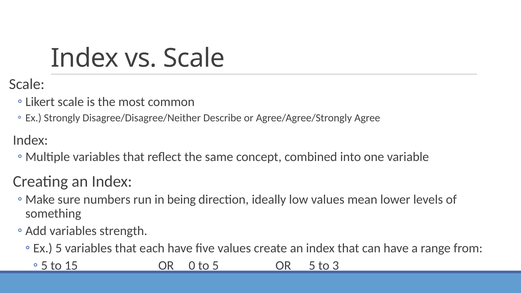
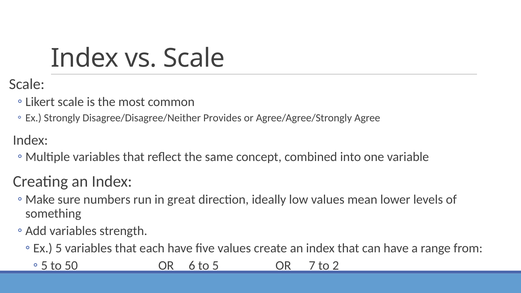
Describe: Describe -> Provides (222, 118)
being: being -> great (181, 199)
15: 15 -> 50 (71, 265)
0: 0 -> 6 (192, 265)
OR 5: 5 -> 7 (312, 265)
3: 3 -> 2 (336, 265)
